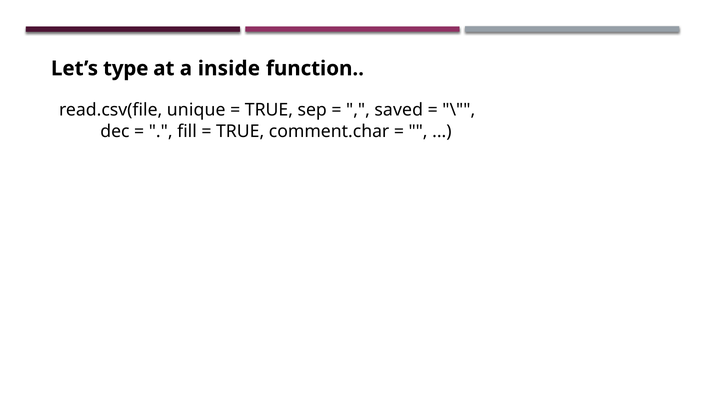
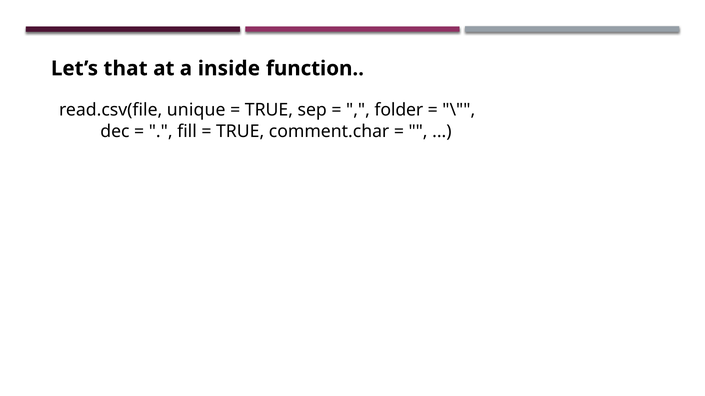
type: type -> that (126, 69)
saved: saved -> folder (399, 110)
